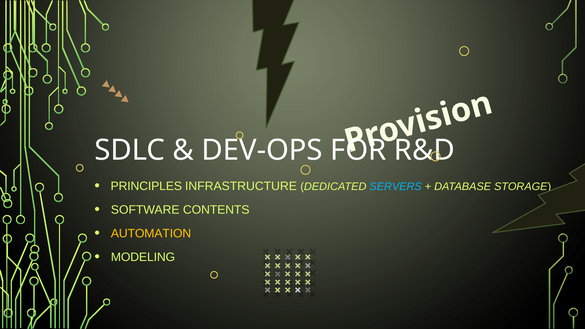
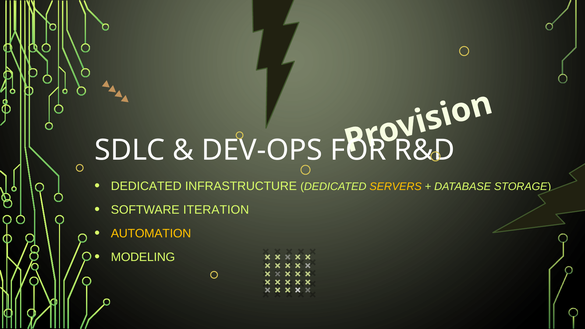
PRINCIPLES: PRINCIPLES -> DEDICATED (146, 186)
SERVERS colour: light blue -> yellow (396, 187)
CONTENTS: CONTENTS -> ITERATION (216, 210)
